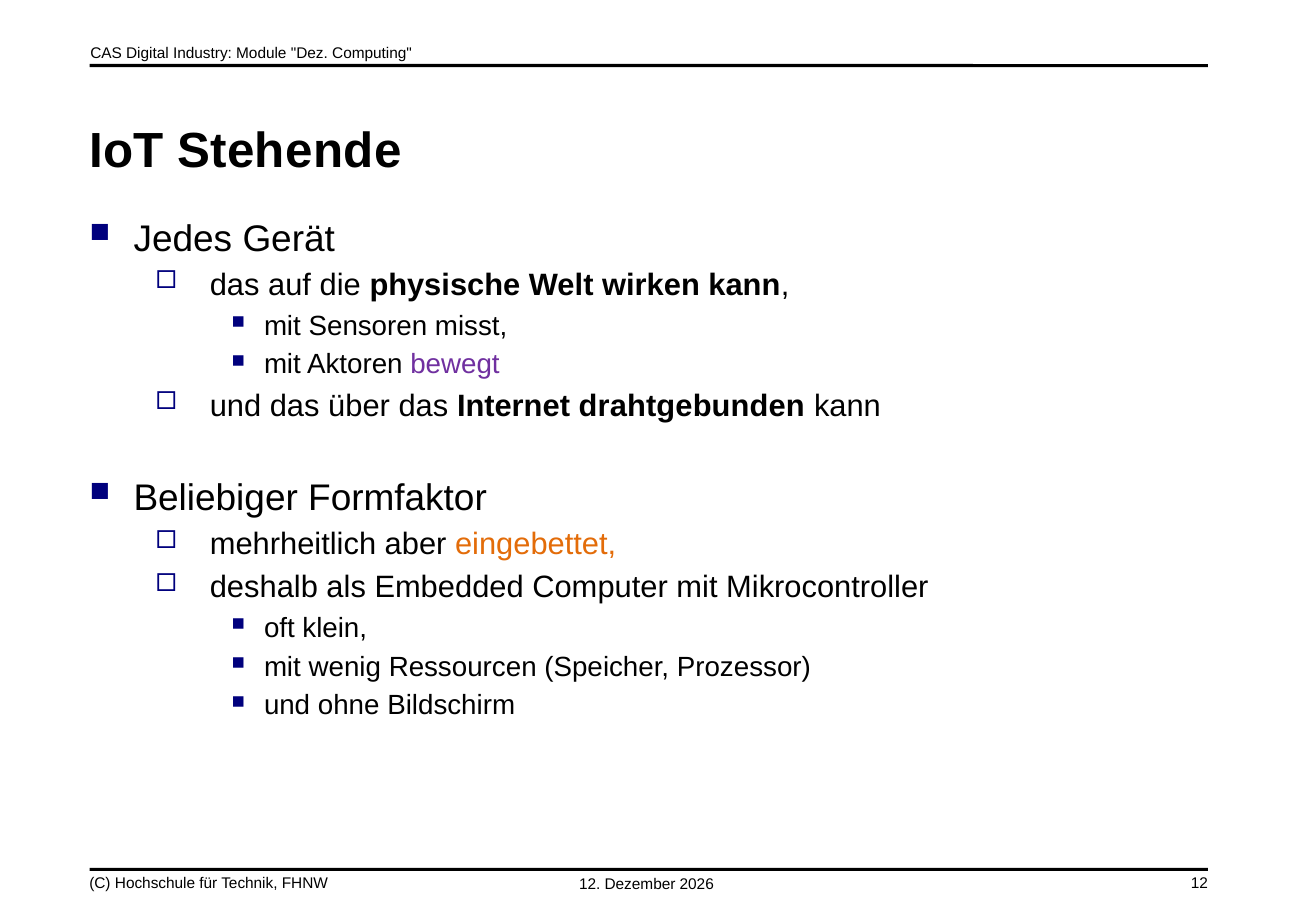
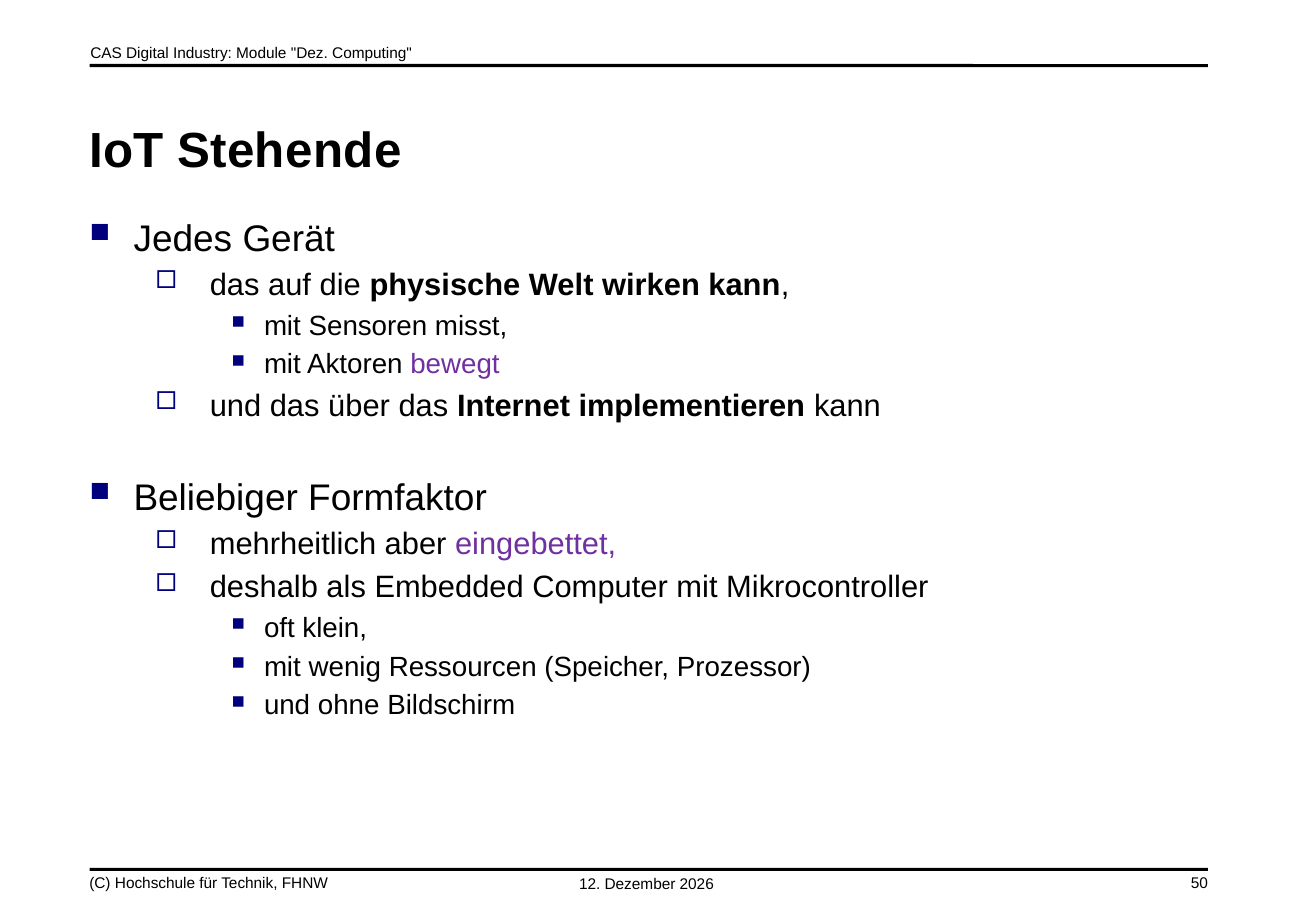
drahtgebunden: drahtgebunden -> implementieren (692, 406)
eingebettet colour: orange -> purple (536, 544)
FHNW 12: 12 -> 50 (1199, 883)
